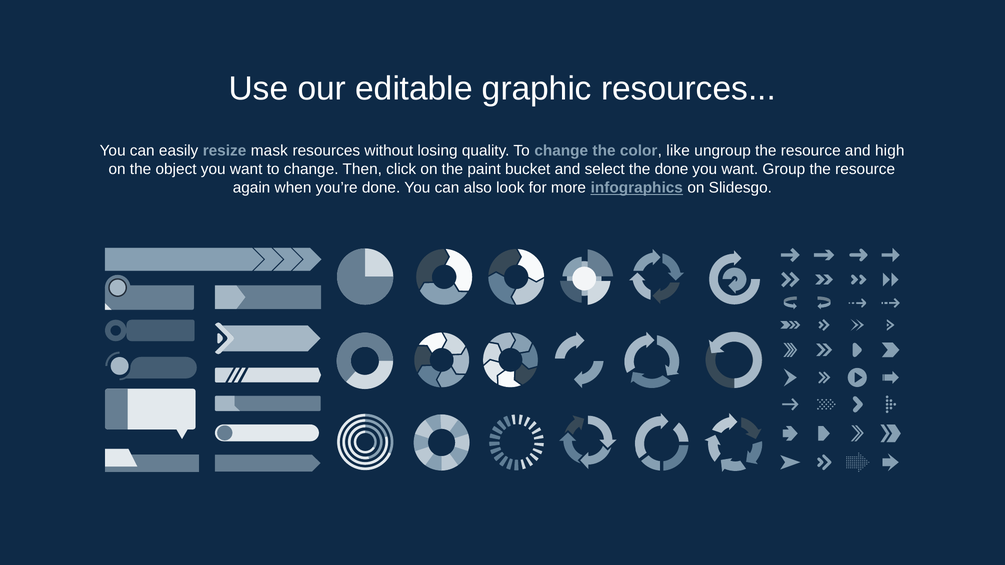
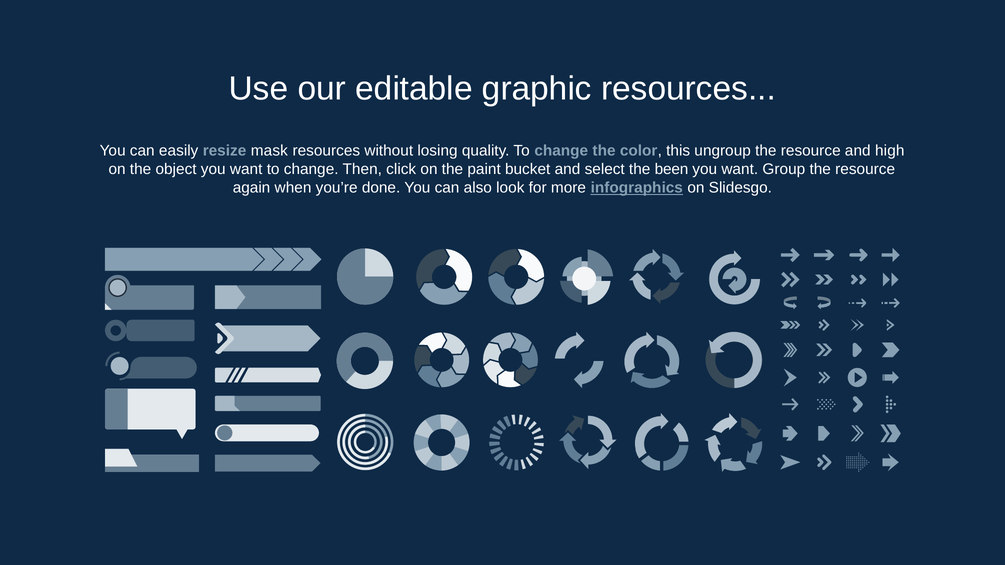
like: like -> this (678, 151)
the done: done -> been (671, 169)
